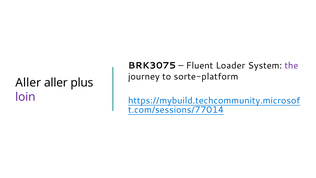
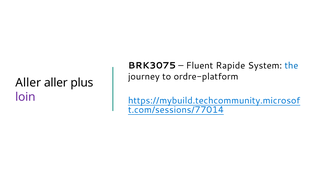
Loader: Loader -> Rapide (230, 65)
the colour: purple -> blue (291, 65)
sorte-platform: sorte-platform -> ordre-platform (206, 77)
